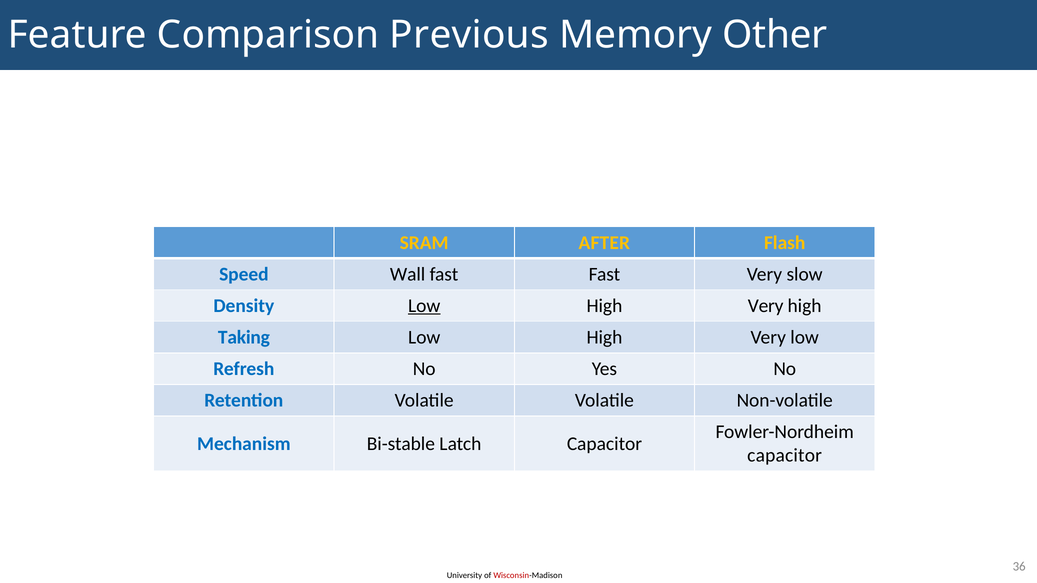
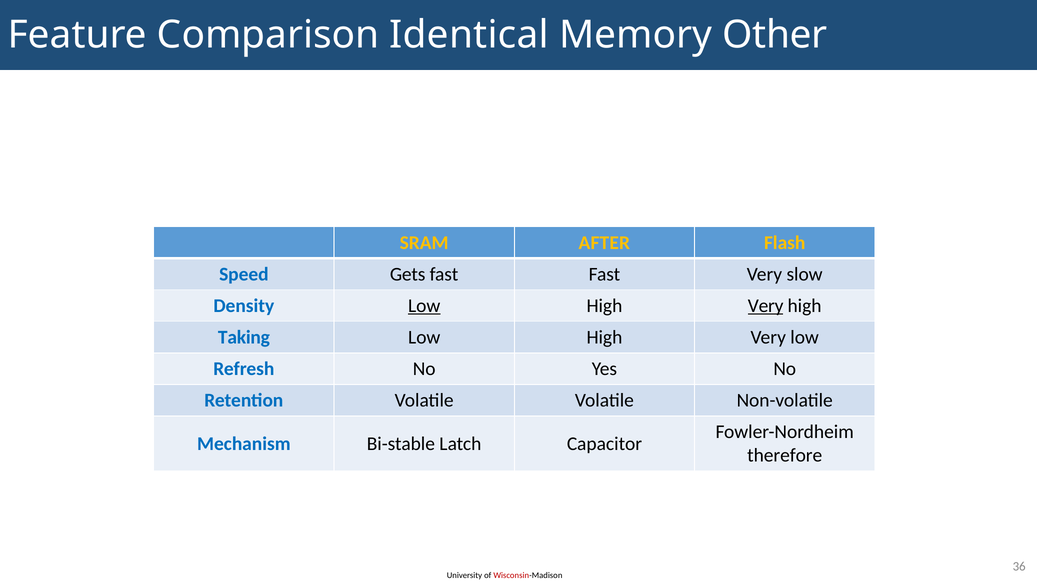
Previous: Previous -> Identical (469, 35)
Wall: Wall -> Gets (408, 274)
Very underline: none -> present (766, 306)
capacitor: capacitor -> therefore (785, 456)
